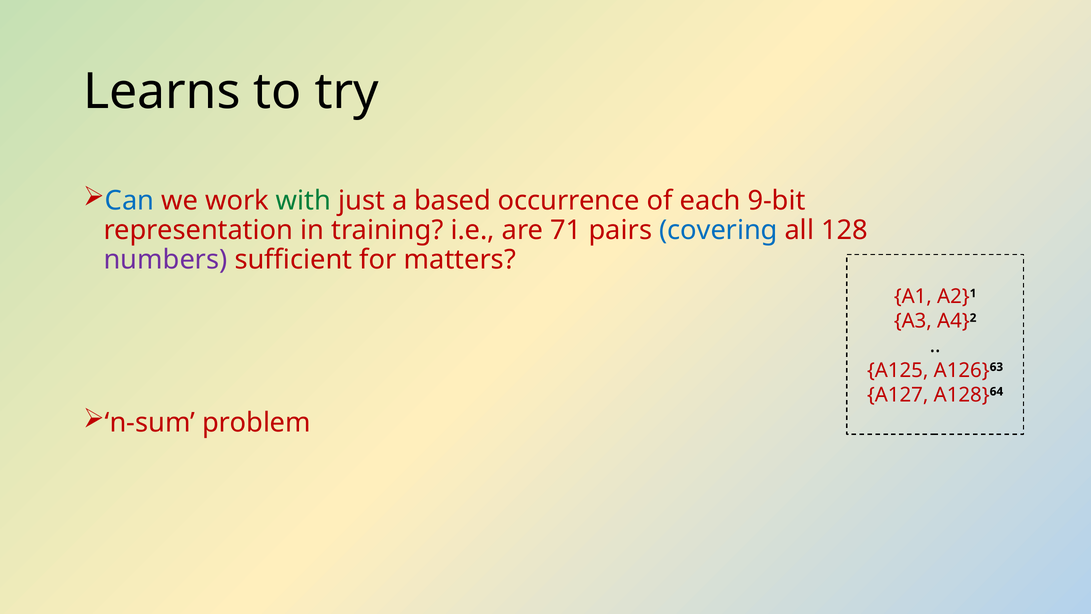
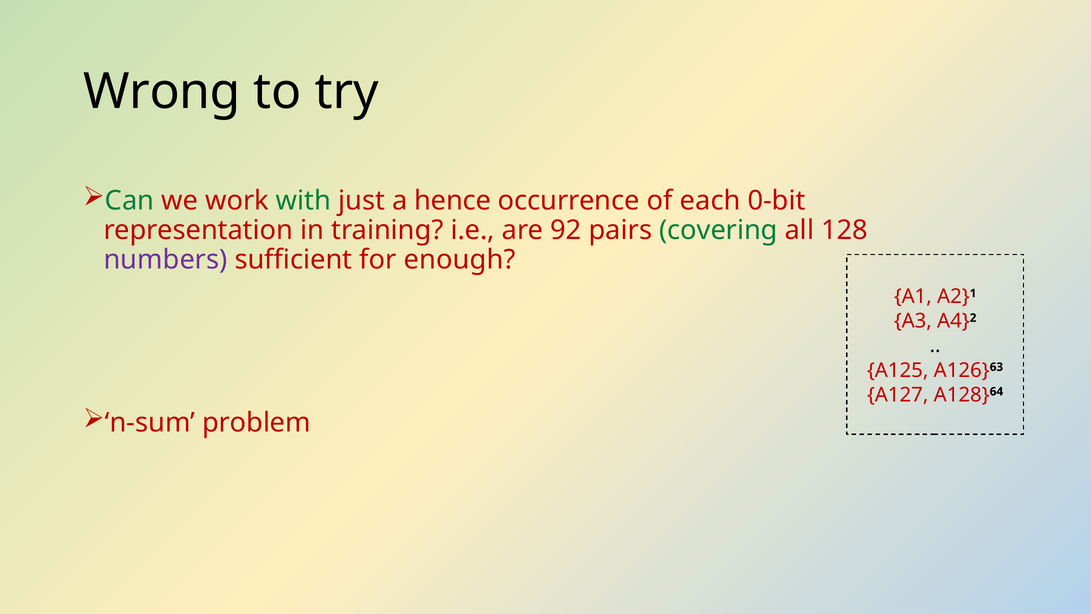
Learns: Learns -> Wrong (162, 92)
Can colour: blue -> green (130, 200)
based: based -> hence (453, 200)
9-bit: 9-bit -> 0-bit (777, 200)
71: 71 -> 92 (566, 230)
covering colour: blue -> green (718, 230)
matters: matters -> enough (460, 259)
